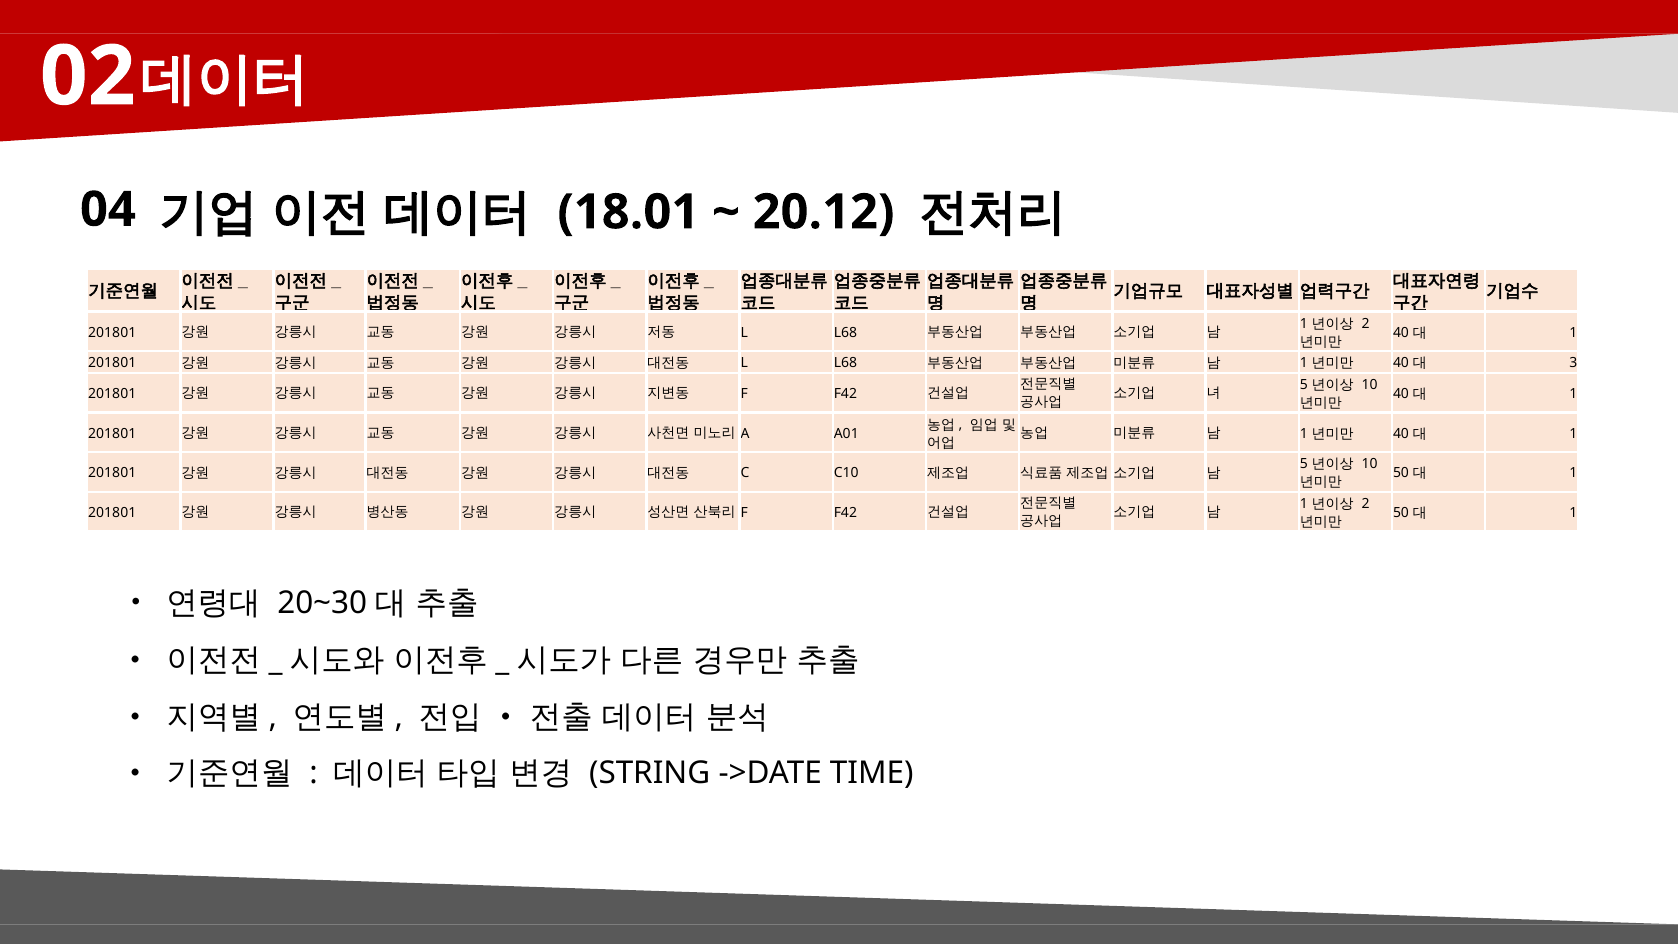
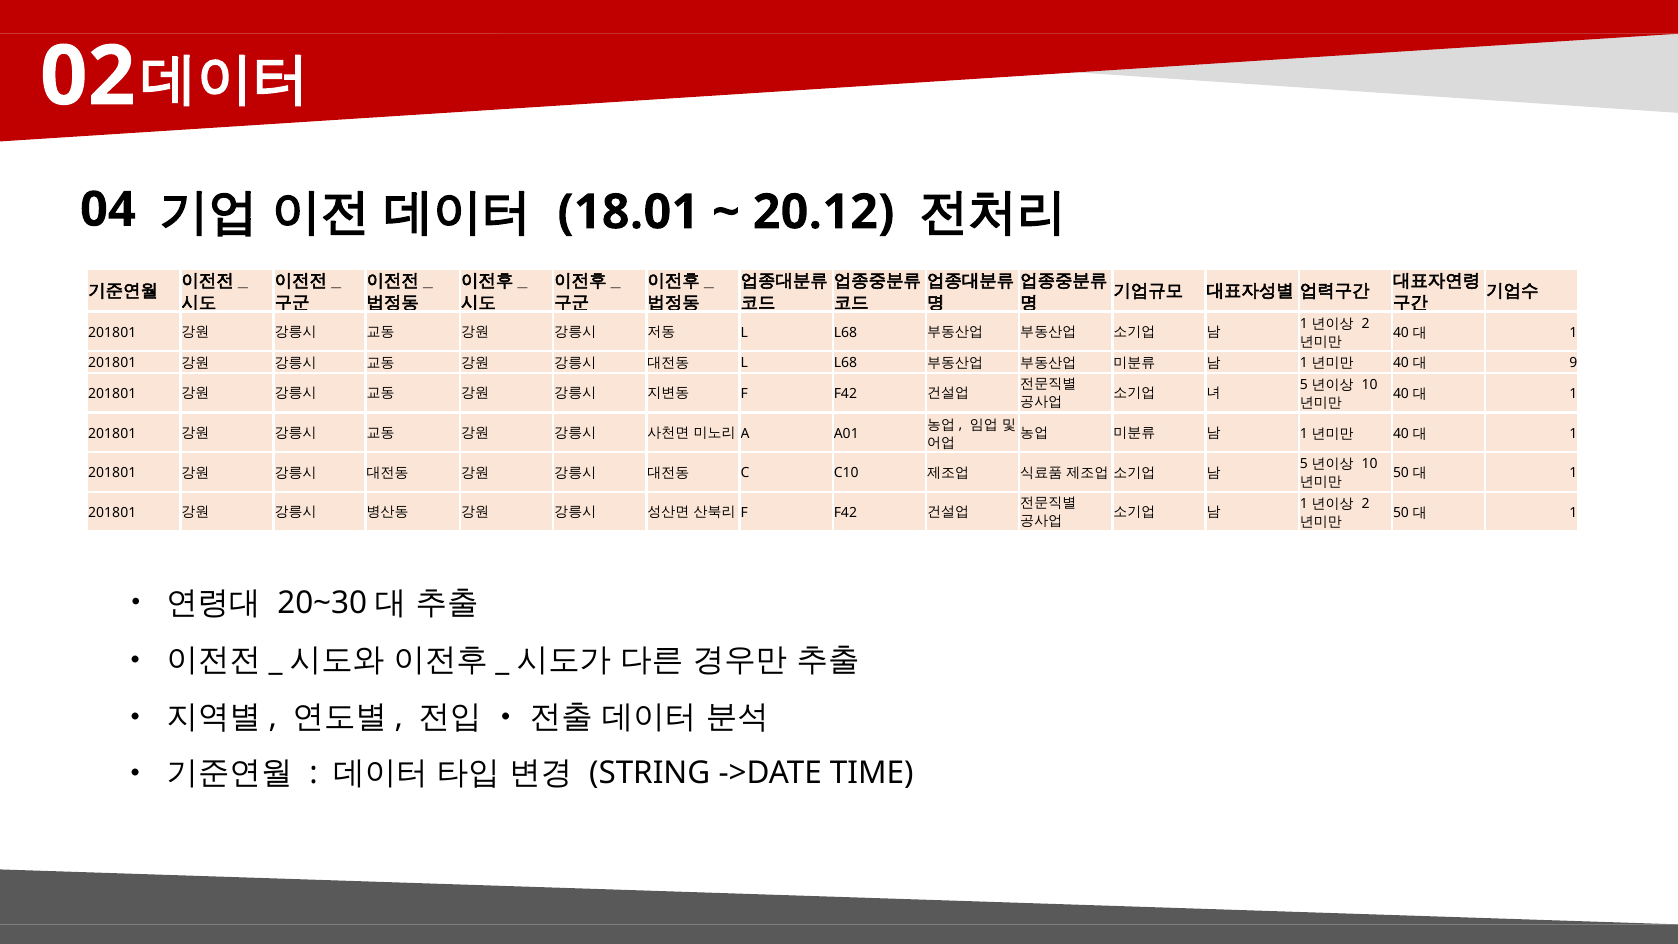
3: 3 -> 9 (1573, 363)
